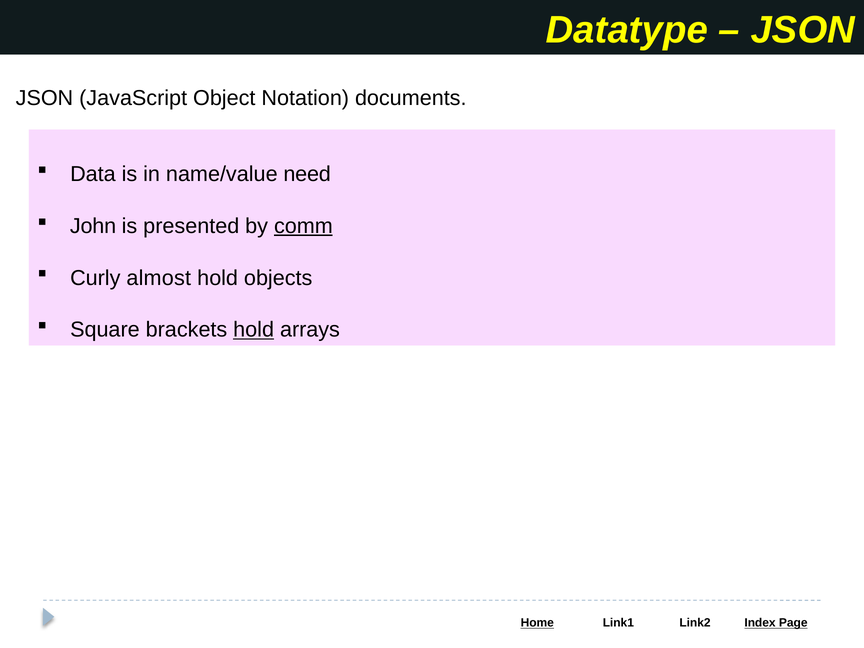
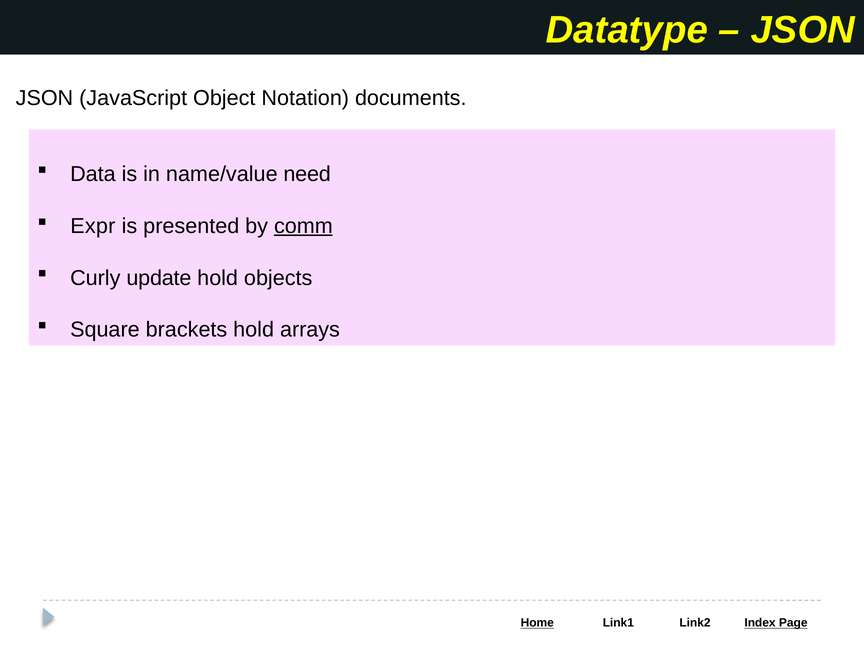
John: John -> Expr (93, 226)
almost: almost -> update (159, 278)
hold underline: present -> none (254, 330)
